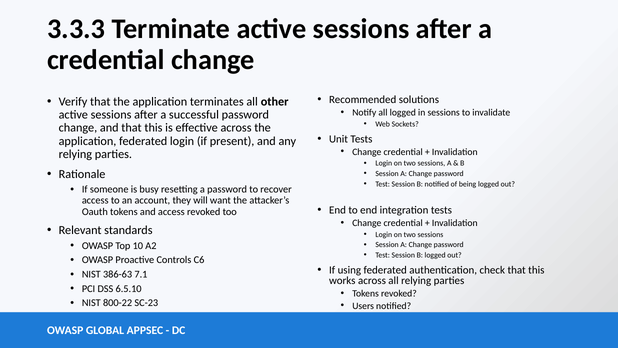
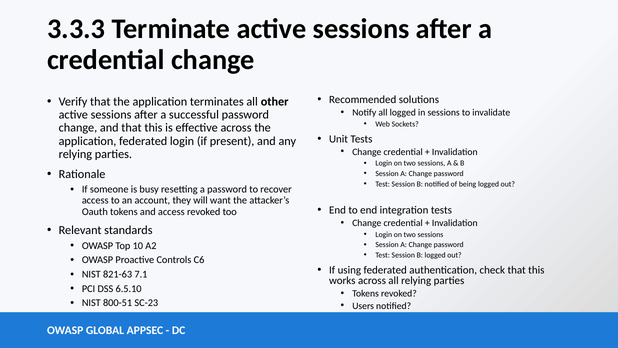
386-63: 386-63 -> 821-63 (118, 274)
800-22: 800-22 -> 800-51 (118, 303)
